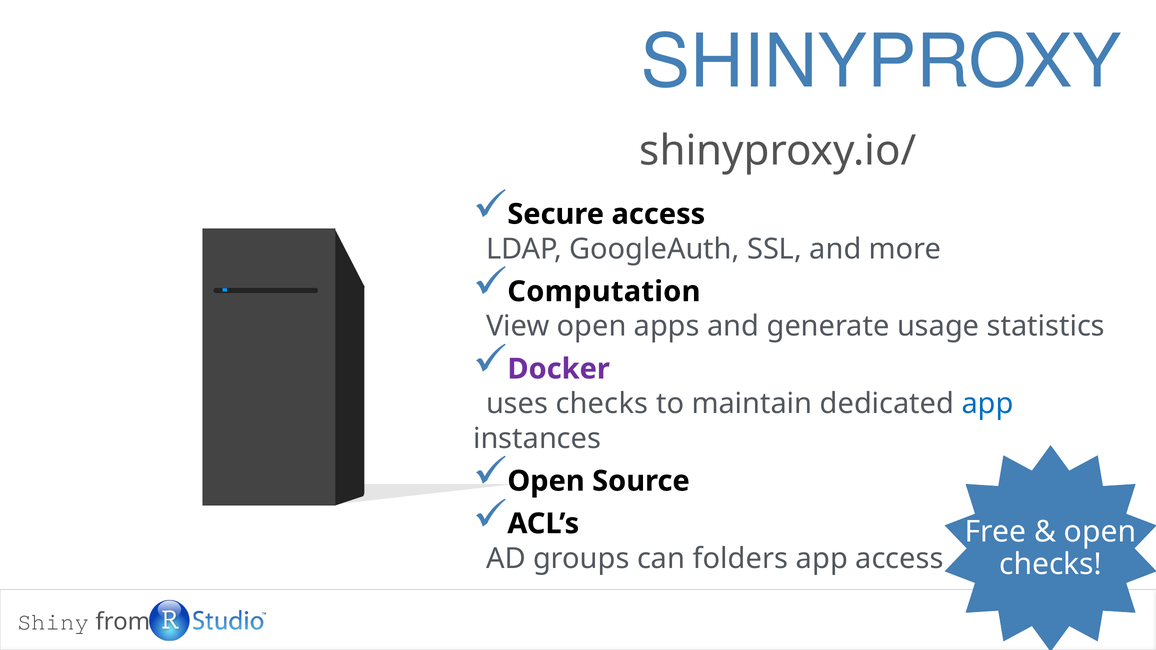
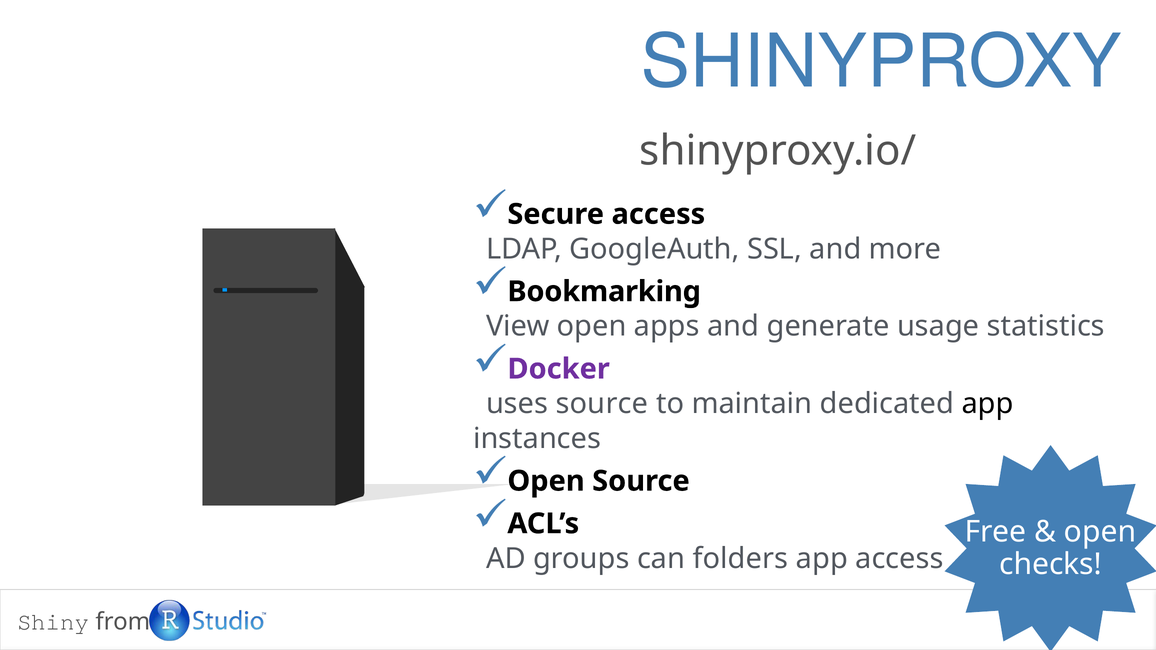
Computation: Computation -> Bookmarking (604, 292)
uses checks: checks -> source (602, 404)
app colour: blue -> black (987, 404)
